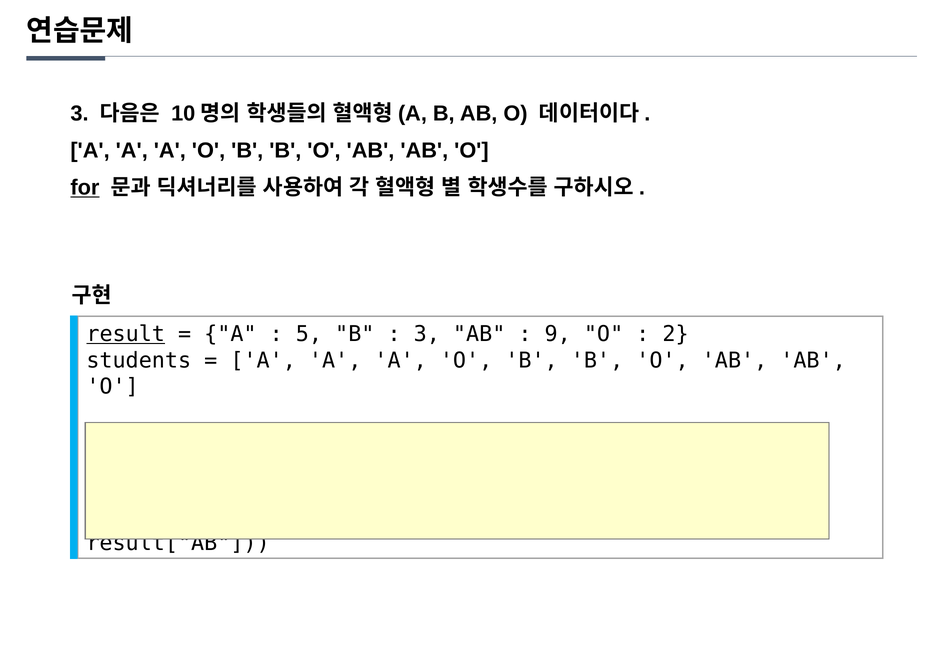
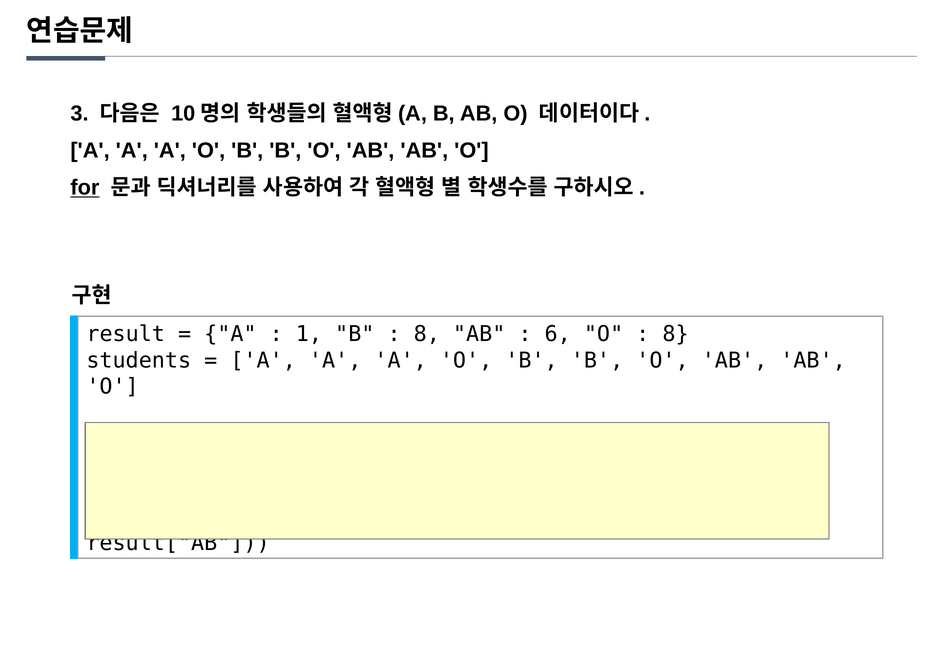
result underline: present -> none (126, 334)
5: 5 -> 1 (309, 334)
3: 3 -> 8 (427, 334)
9: 9 -> 6 (558, 334)
2: 2 -> 8 (676, 334)
